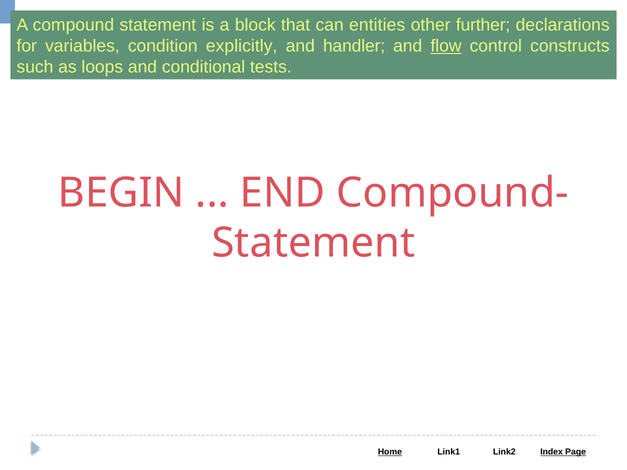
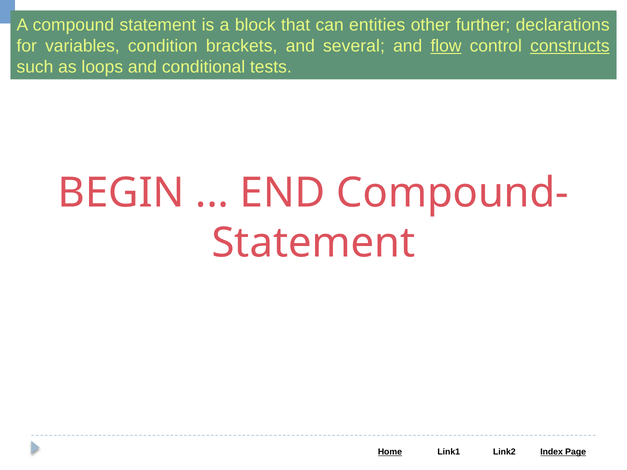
explicitly: explicitly -> brackets (242, 46)
handler: handler -> several (354, 46)
constructs underline: none -> present (570, 46)
